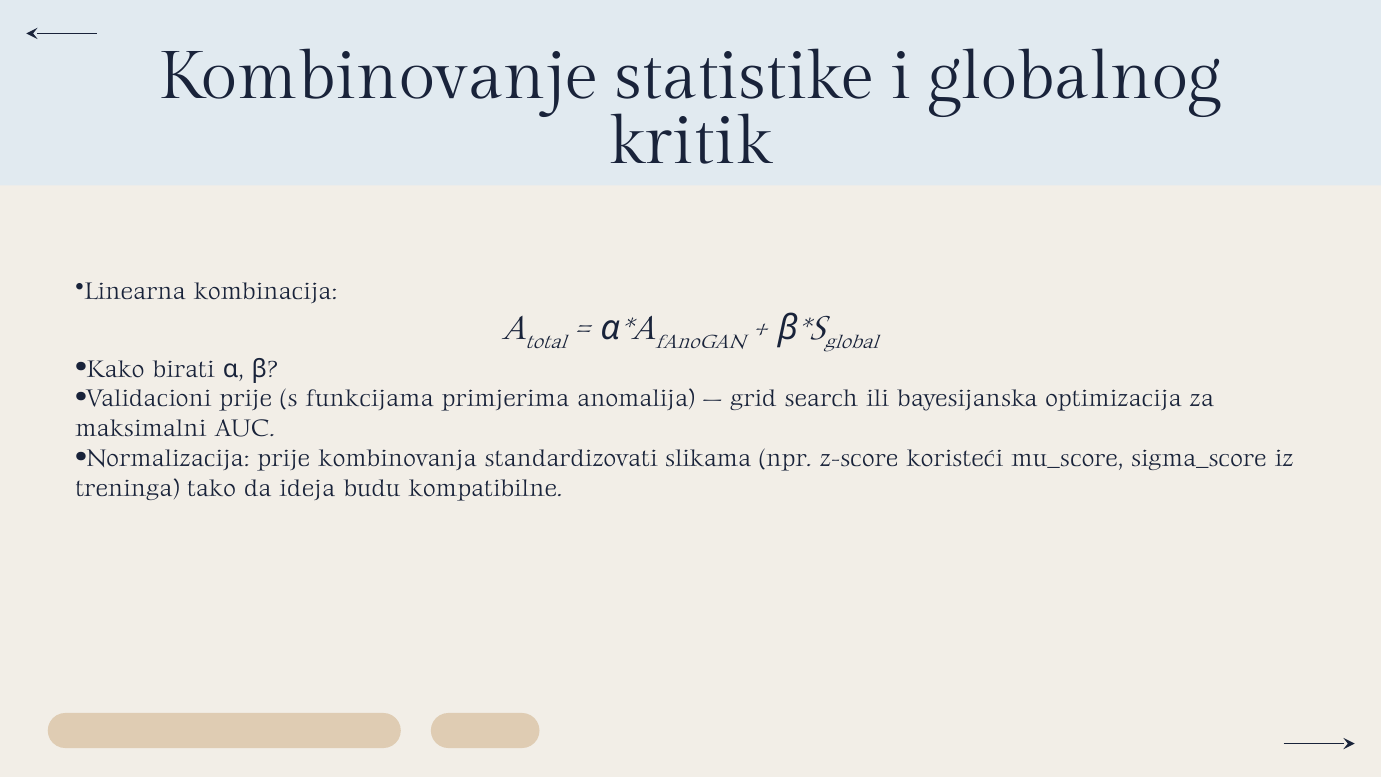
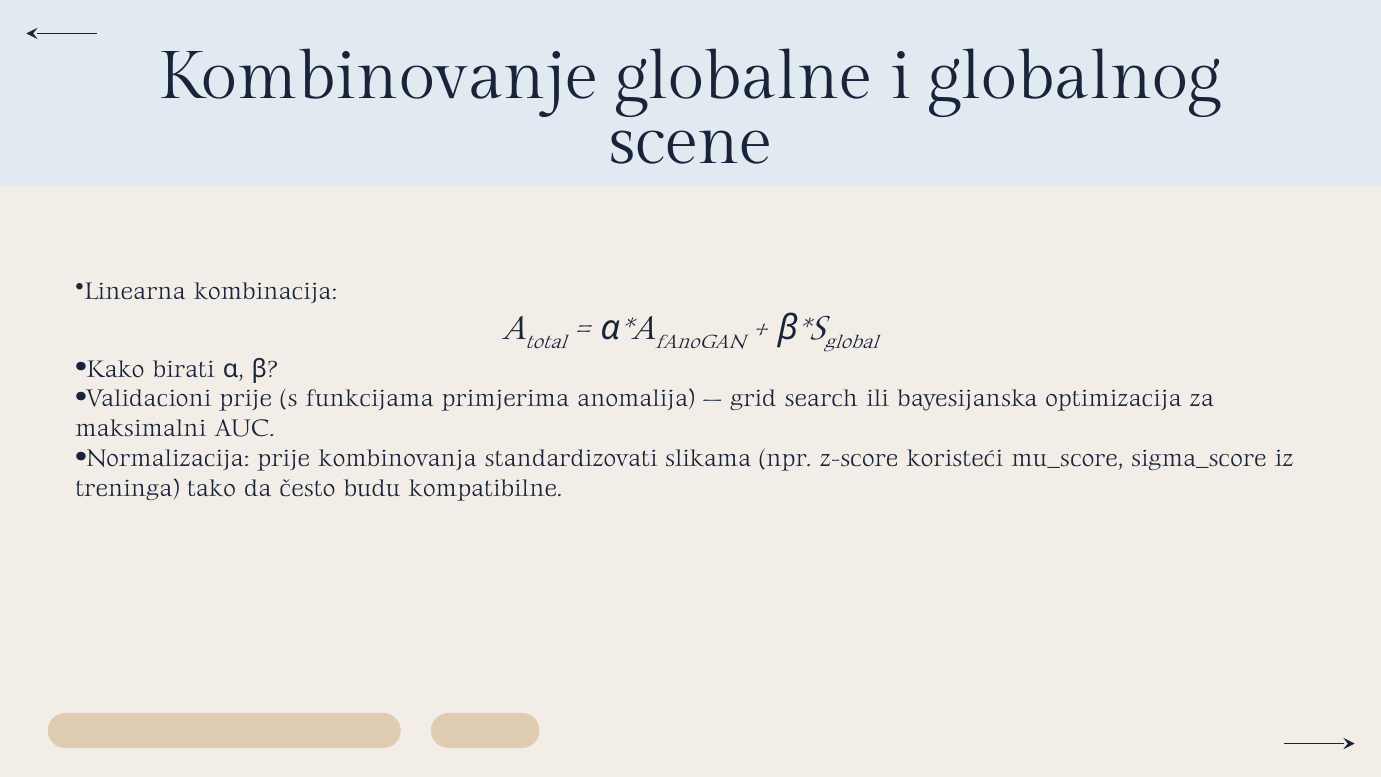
statistike: statistike -> globalne (744, 77)
kritik: kritik -> scene (691, 141)
ideja: ideja -> često (307, 489)
